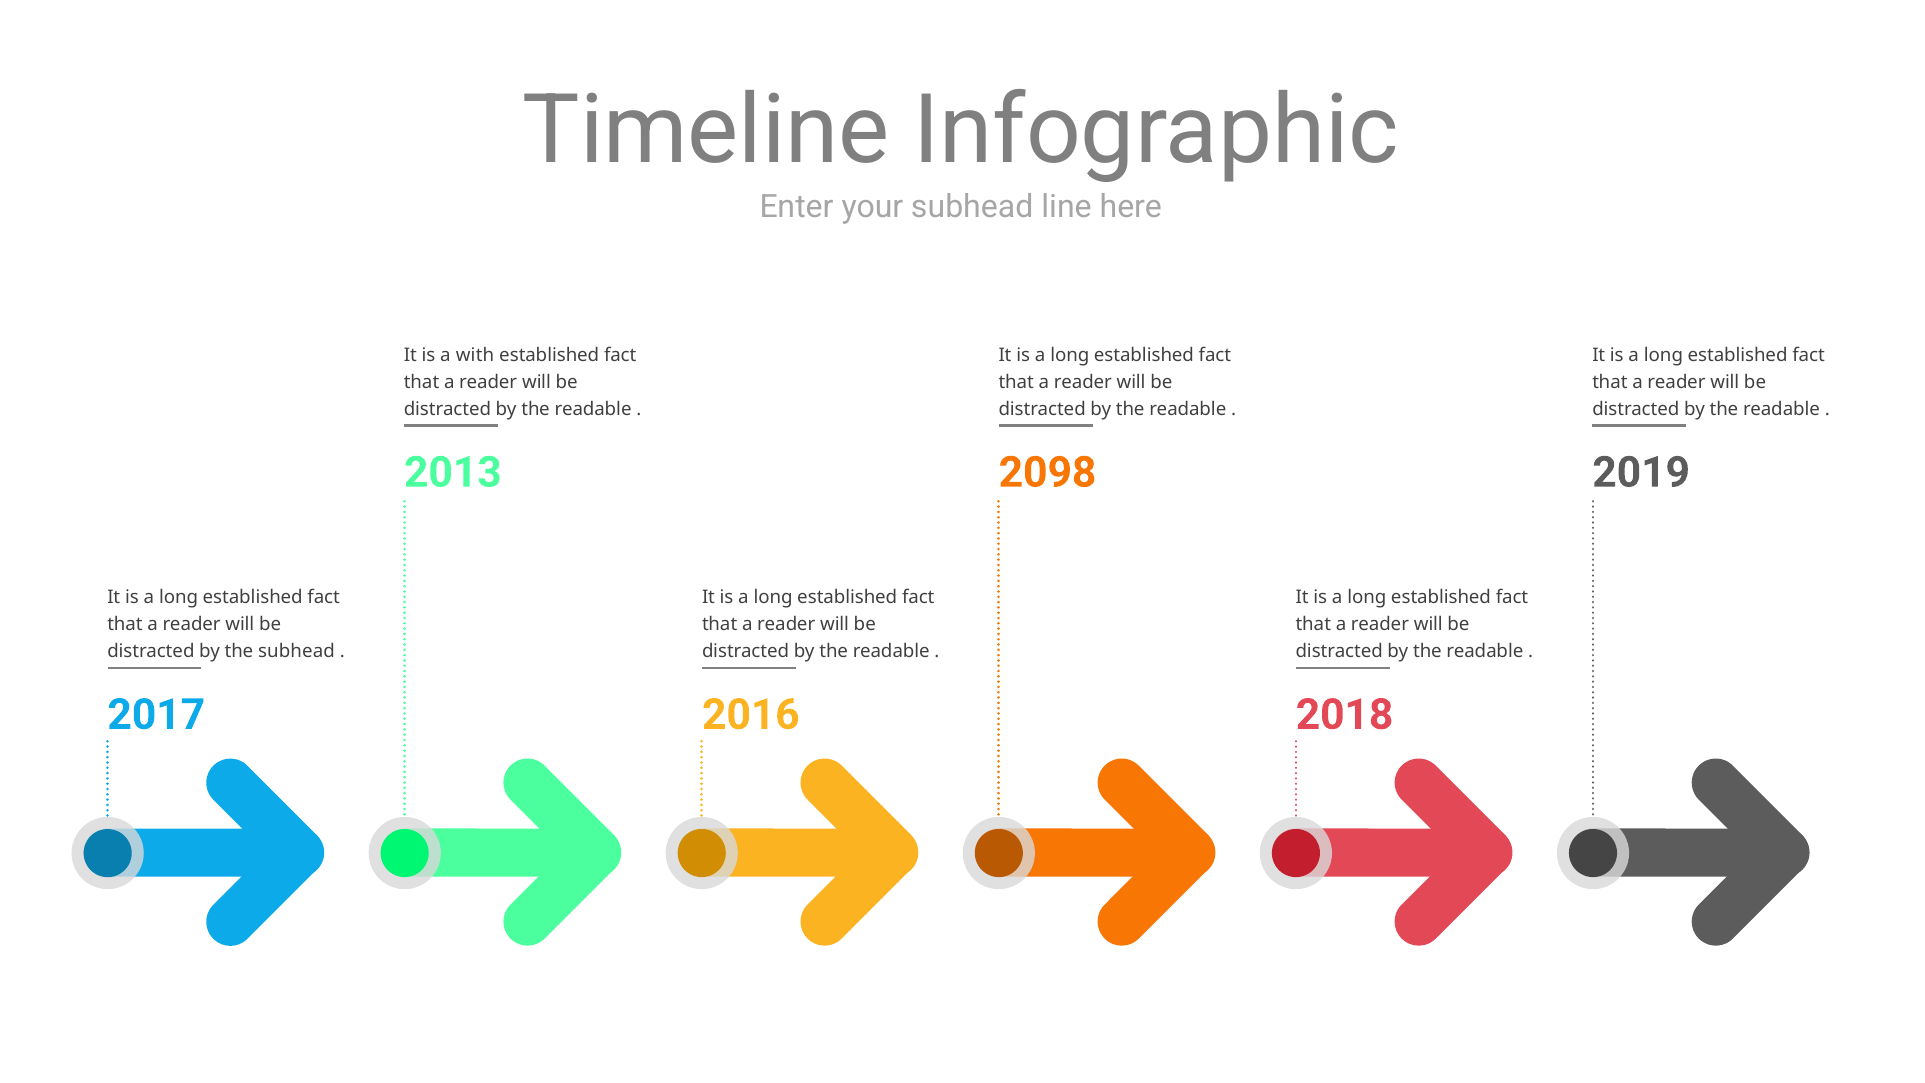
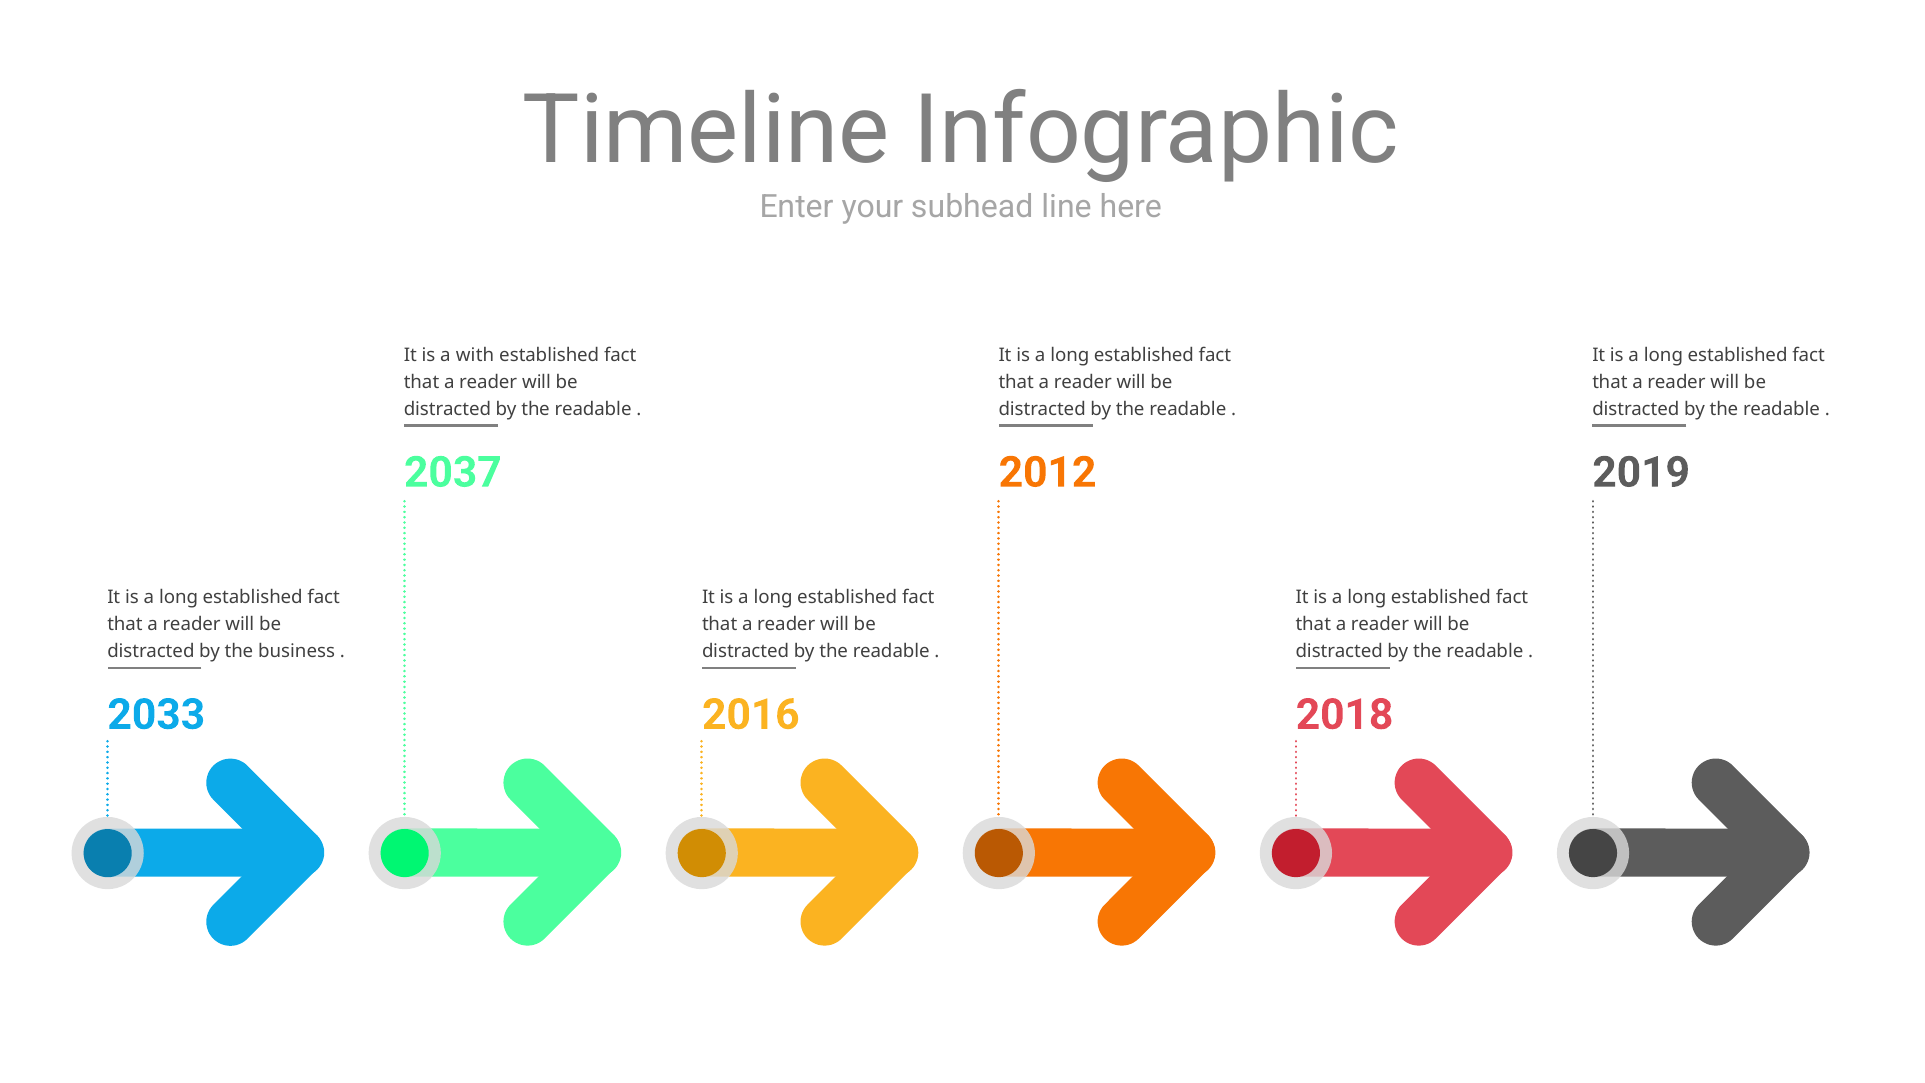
2013: 2013 -> 2037 (453, 472)
2098: 2098 -> 2012 (1048, 472)
the subhead: subhead -> business (297, 651)
2017: 2017 -> 2033 (156, 715)
